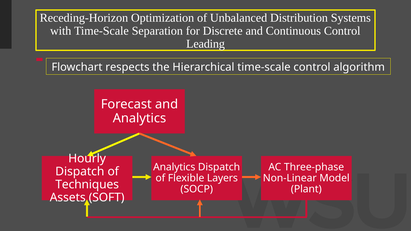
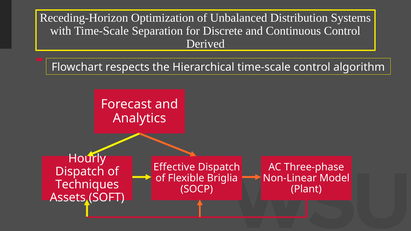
Leading: Leading -> Derived (205, 44)
Analytics: Analytics -> Effective (174, 167)
Layers: Layers -> Briglia (222, 178)
